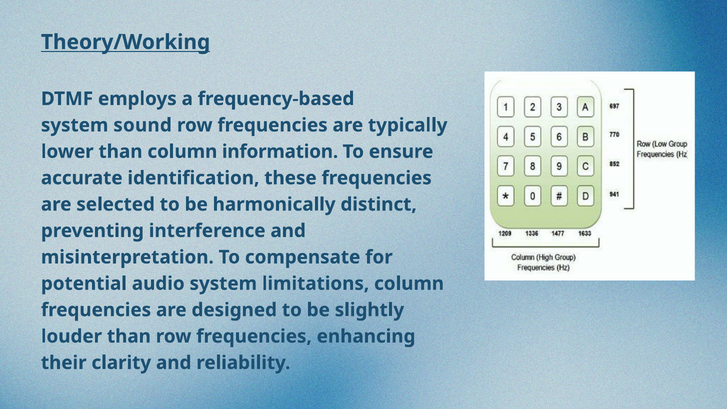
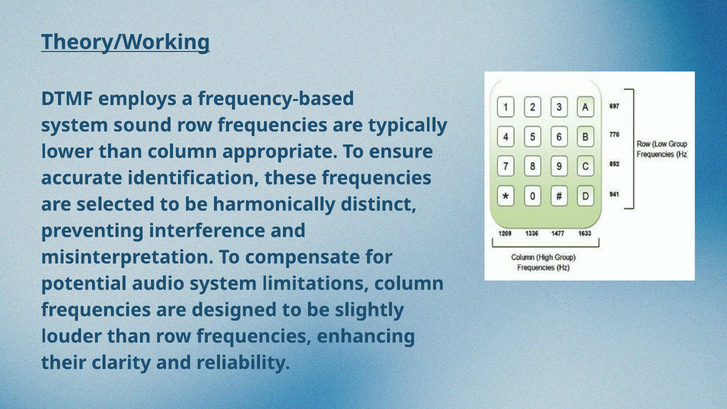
information: information -> appropriate (280, 152)
